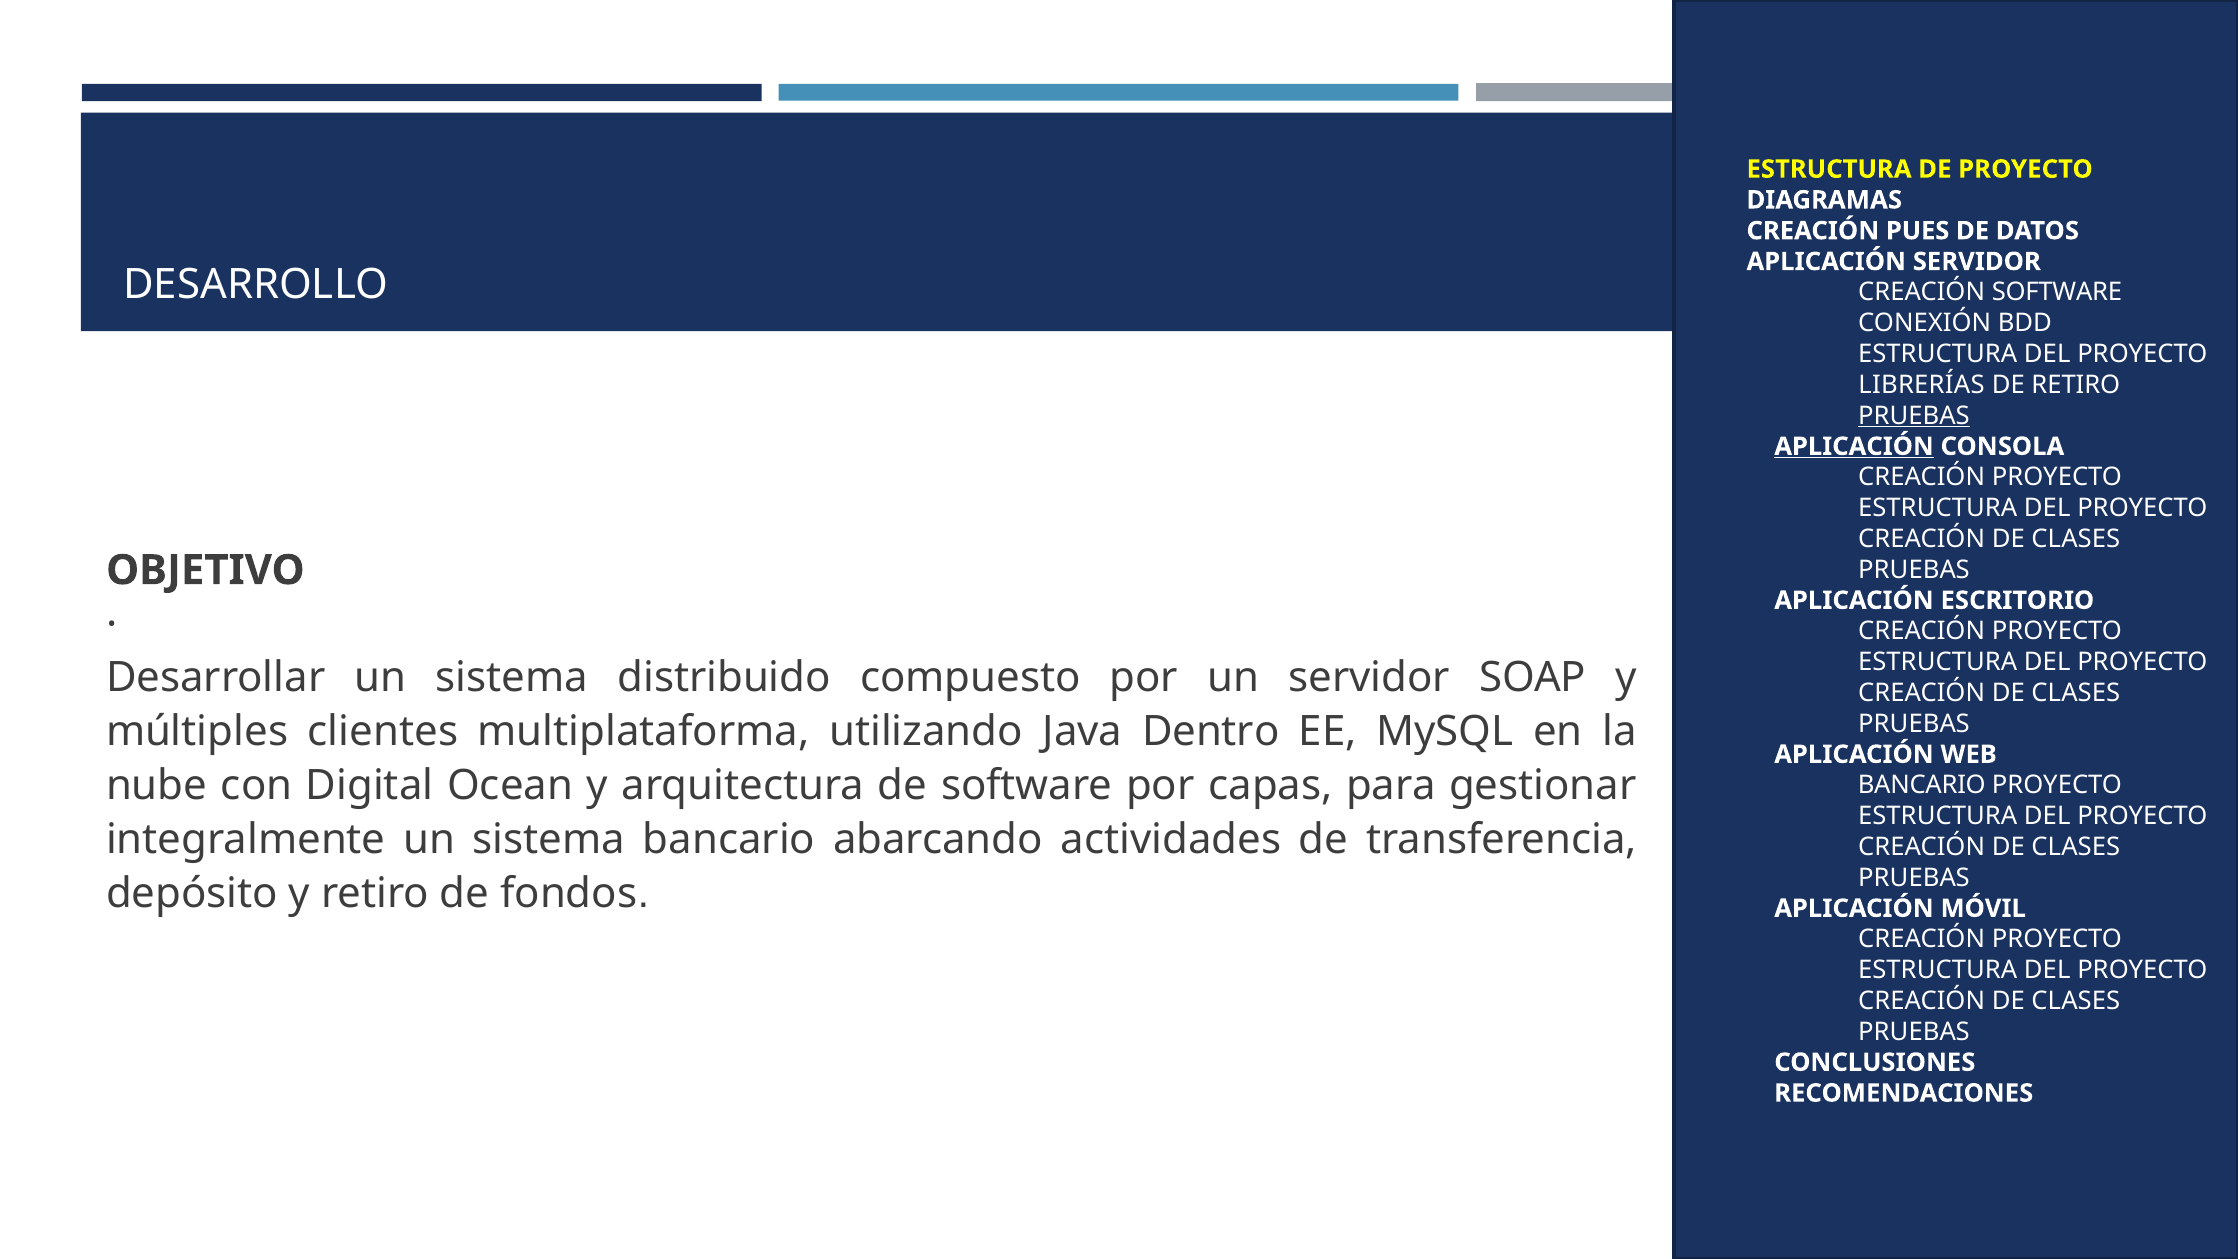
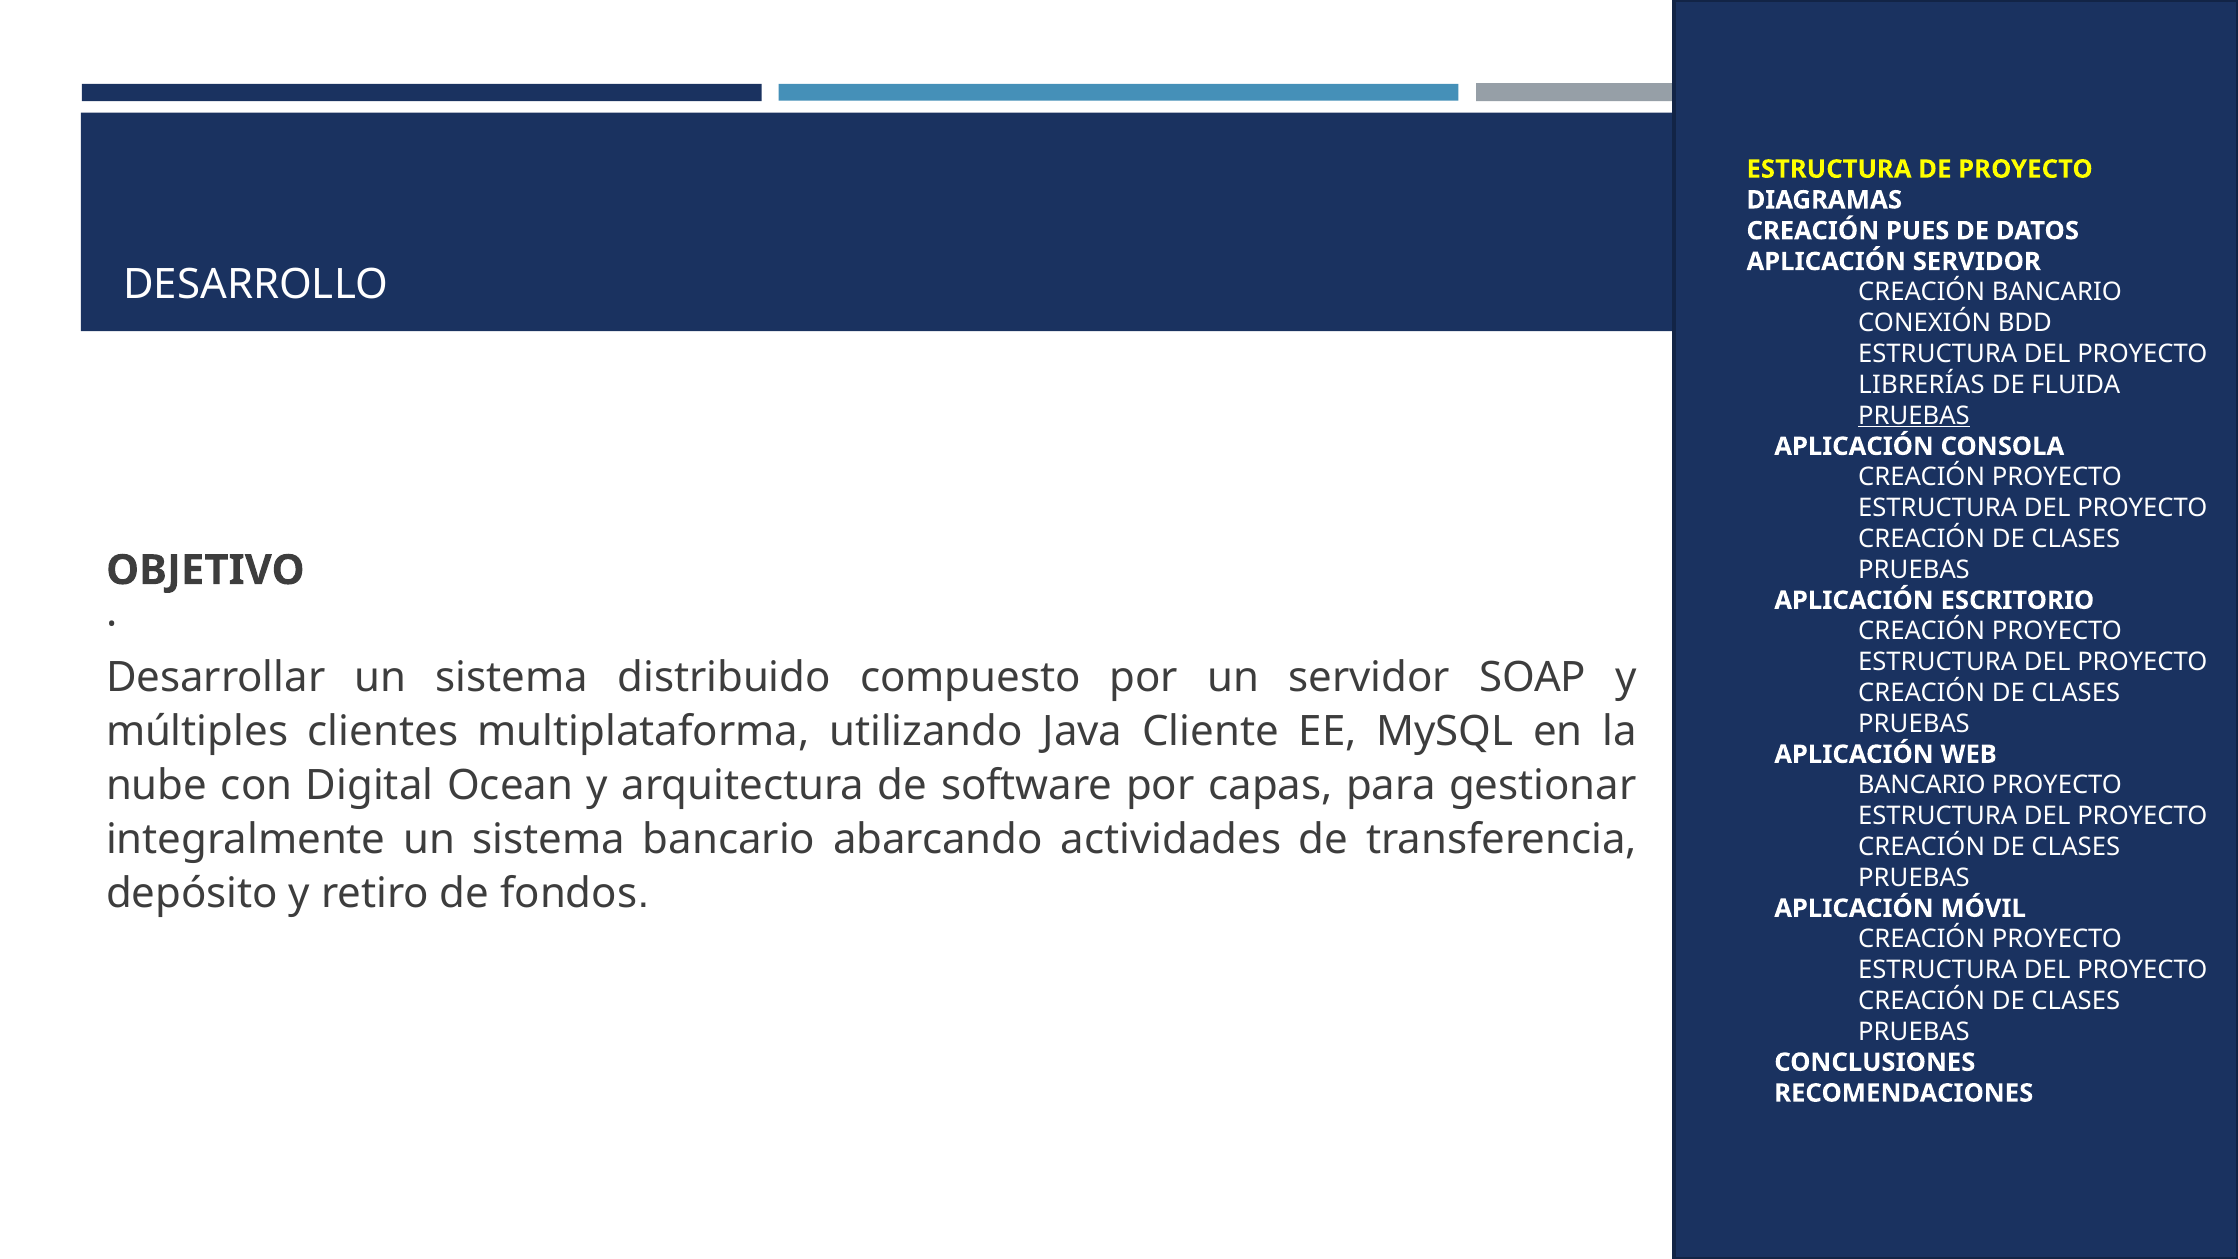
CREACIÓN SOFTWARE: SOFTWARE -> BANCARIO (2057, 292)
DE RETIRO: RETIRO -> FLUIDA (2076, 385)
APLICACIÓN underline: present -> none (1854, 446)
Dentro: Dentro -> Cliente (1211, 732)
